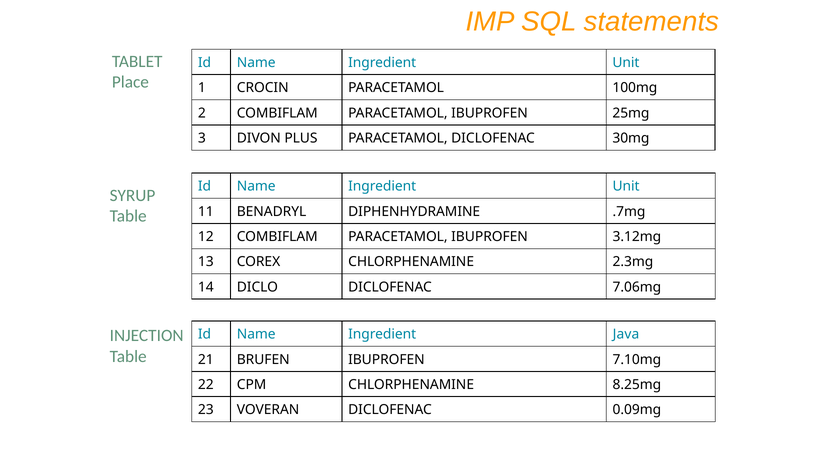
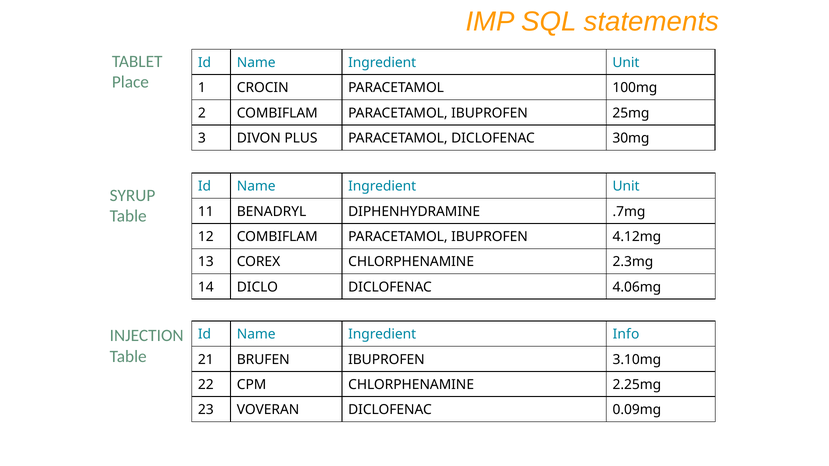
3.12mg: 3.12mg -> 4.12mg (637, 237)
7.06mg: 7.06mg -> 4.06mg (637, 287)
Java: Java -> Info (626, 334)
7.10mg: 7.10mg -> 3.10mg (637, 360)
8.25mg: 8.25mg -> 2.25mg (637, 385)
